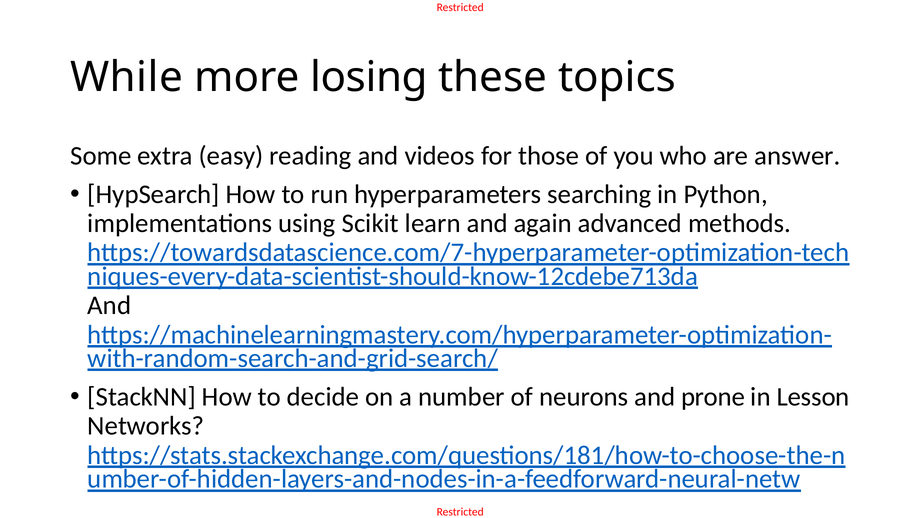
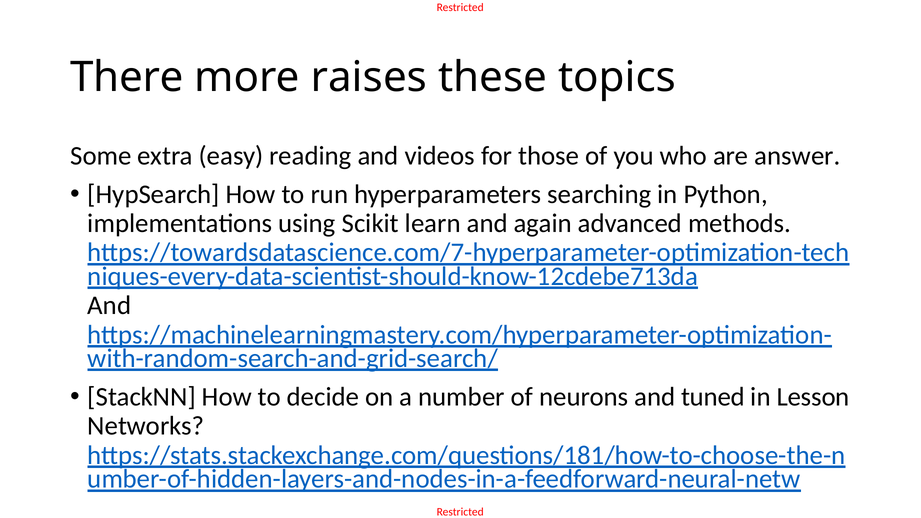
While: While -> There (127, 77)
losing: losing -> raises (369, 77)
prone: prone -> tuned (713, 397)
